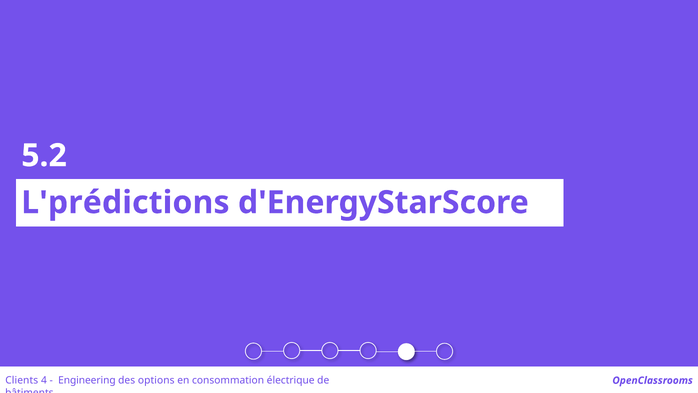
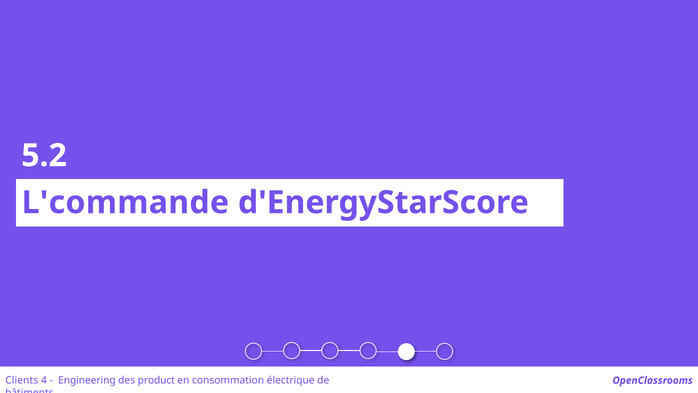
L'prédictions: L'prédictions -> L'commande (125, 202)
options: options -> product (156, 380)
